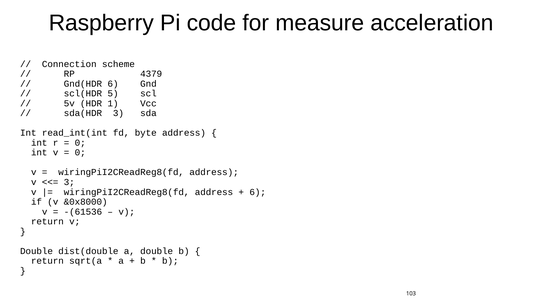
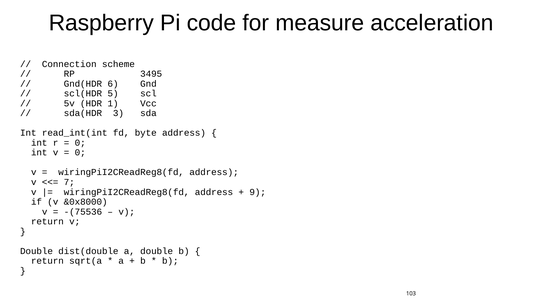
4379: 4379 -> 3495 (151, 74)
3: 3 -> 7 (69, 182)
6: 6 -> 9 (258, 192)
-(61536: -(61536 -> -(75536 (83, 212)
